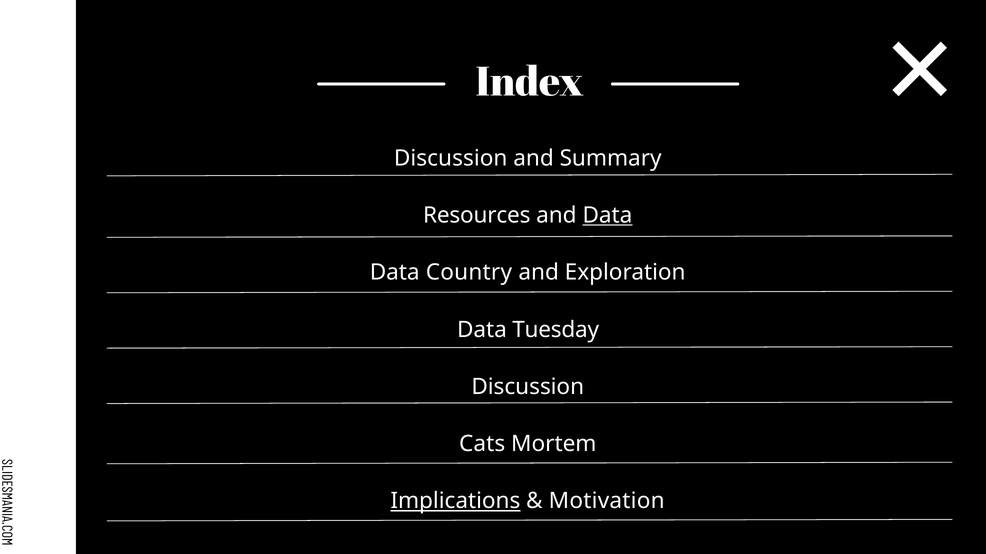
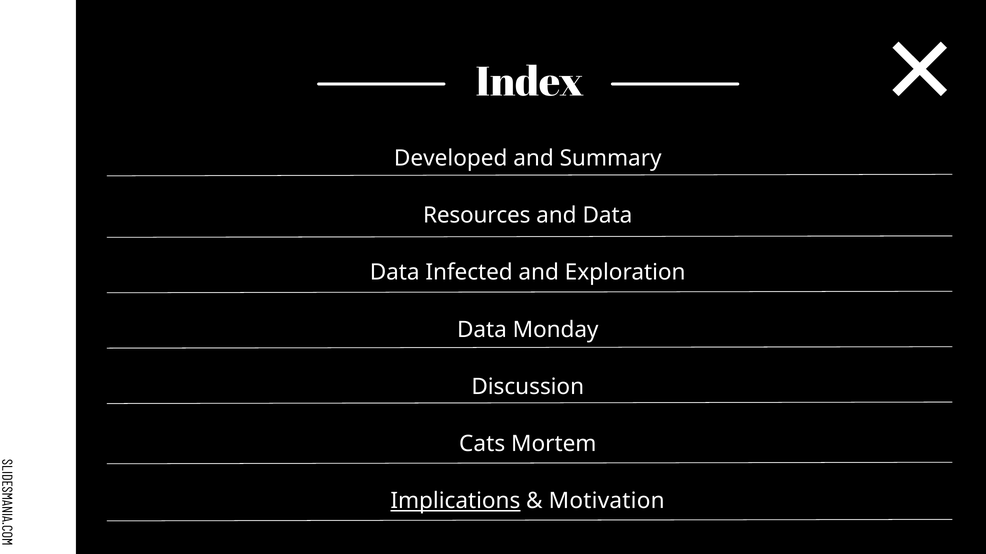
Discussion: Discussion -> Developed (451, 158)
Data underline: present -> none (607, 216)
Country: Country -> Infected (469, 273)
Tuesday: Tuesday -> Monday (556, 330)
